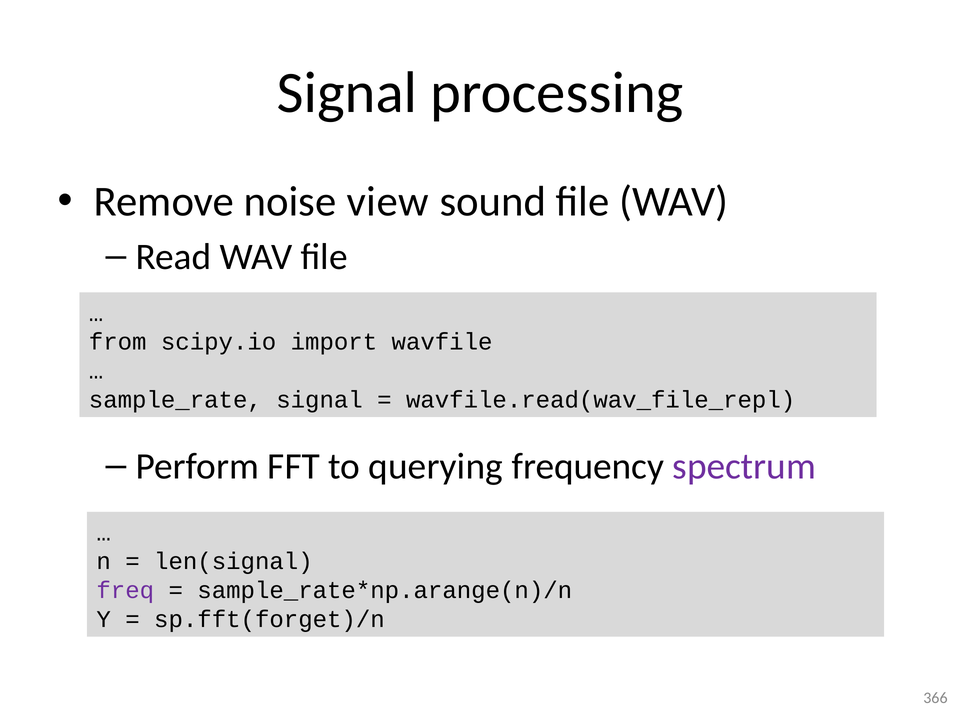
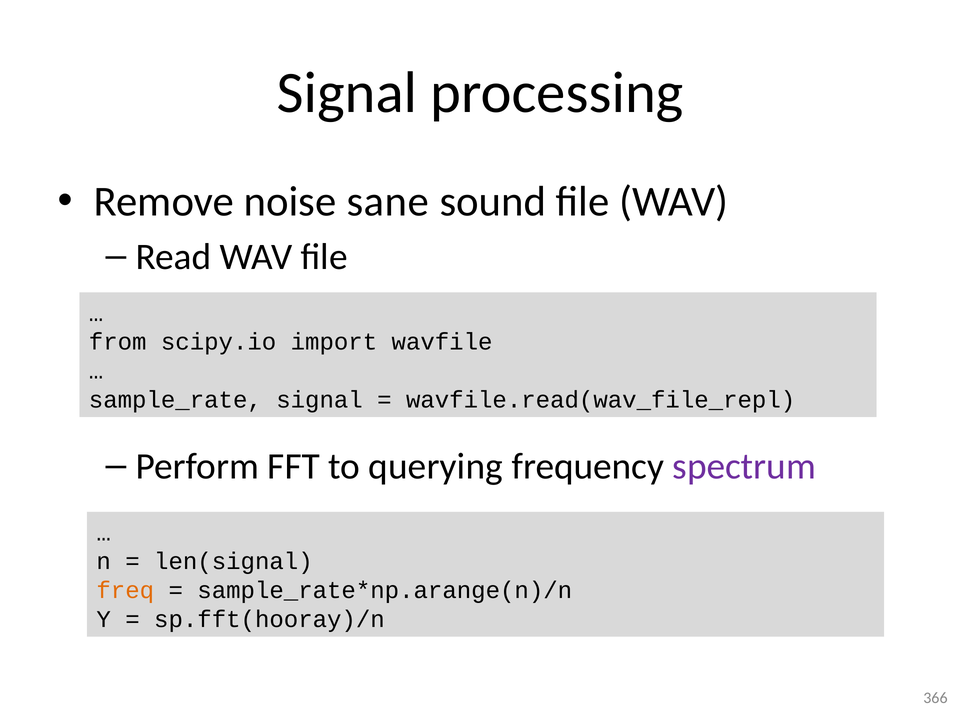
view: view -> sane (388, 202)
freq colour: purple -> orange (125, 590)
sp.fft(forget)/n: sp.fft(forget)/n -> sp.fft(hooray)/n (269, 619)
